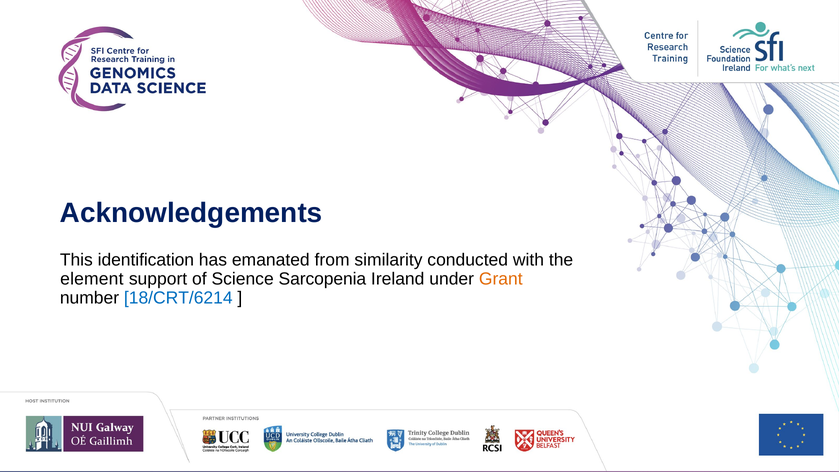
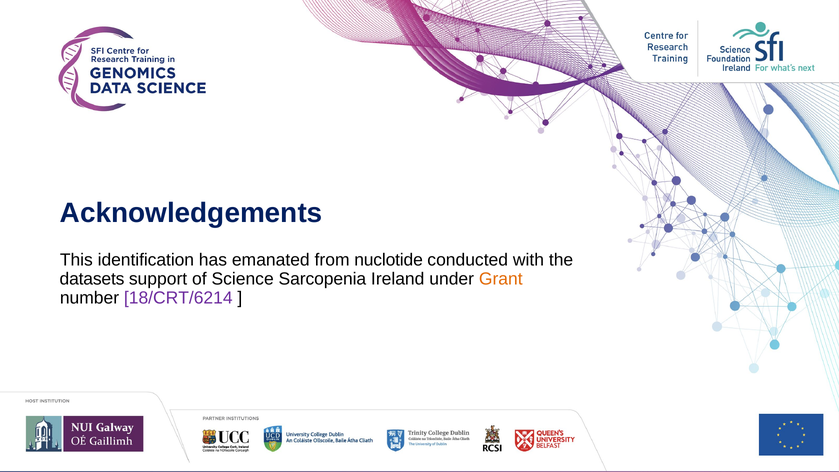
similarity: similarity -> nuclotide (389, 260)
element: element -> datasets (92, 279)
18/CRT/6214 colour: blue -> purple (178, 298)
